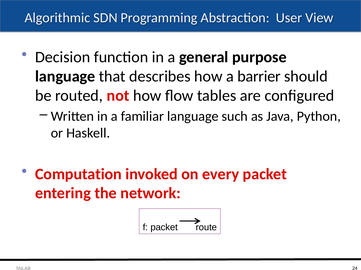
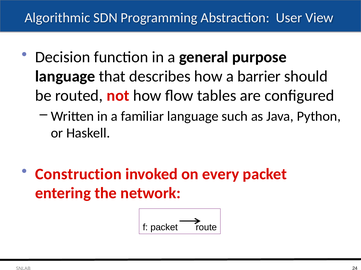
Computation: Computation -> Construction (78, 174)
